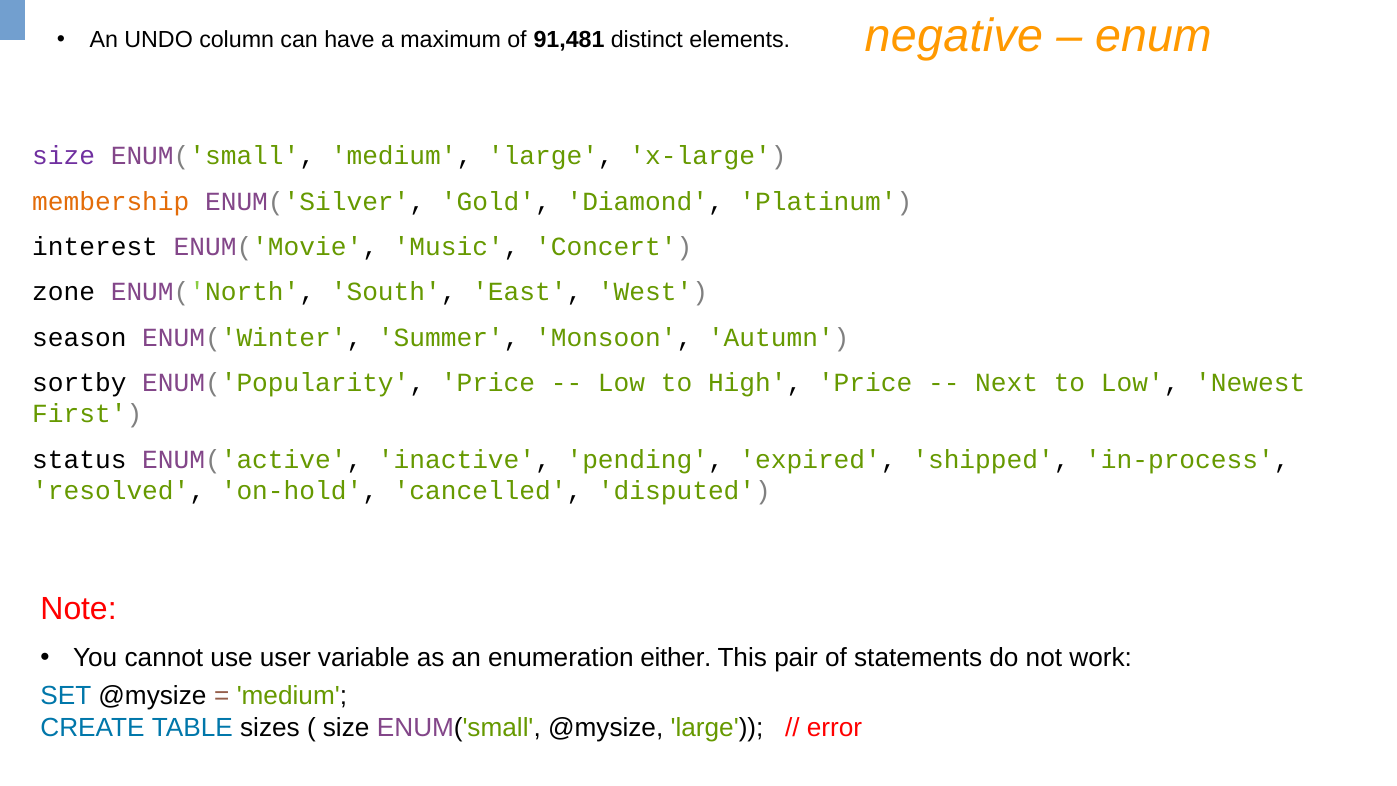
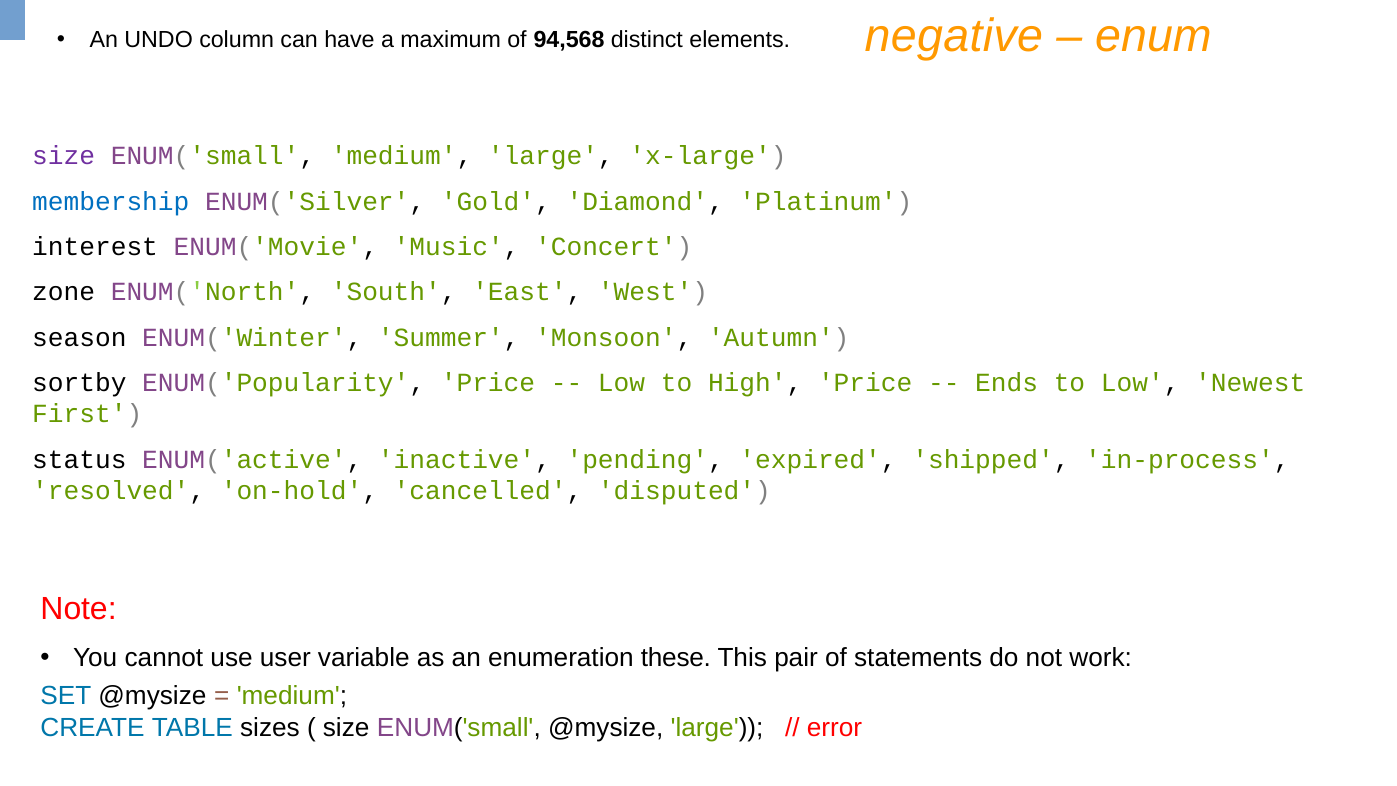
91,481: 91,481 -> 94,568 (569, 40)
membership colour: orange -> blue (111, 201)
Next: Next -> Ends (1007, 383)
either: either -> these (676, 658)
